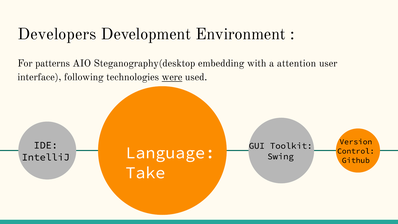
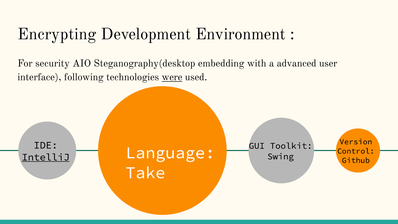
Developers: Developers -> Encrypting (57, 34)
patterns: patterns -> security (52, 63)
attention: attention -> advanced (297, 63)
IntelliJ underline: none -> present (46, 157)
